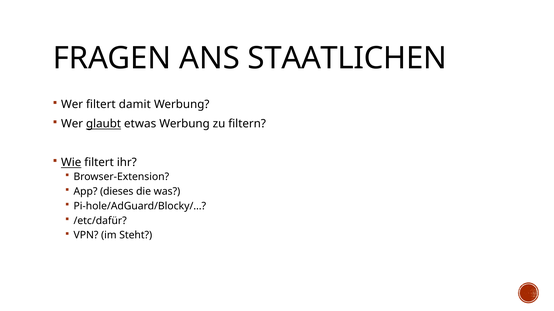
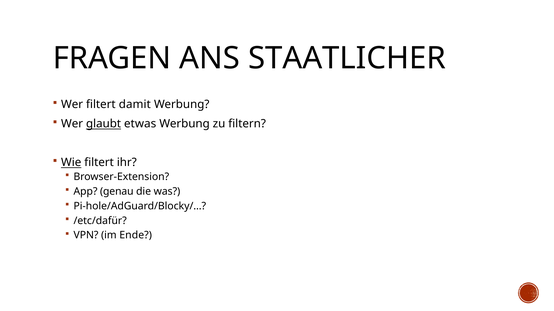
STAATLICHEN: STAATLICHEN -> STAATLICHER (347, 58)
dieses: dieses -> genau (117, 192)
Steht: Steht -> Ende (136, 236)
